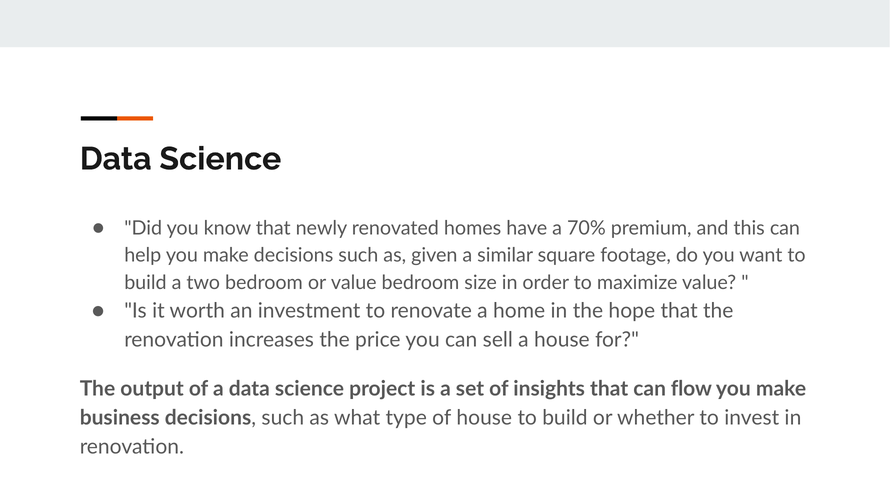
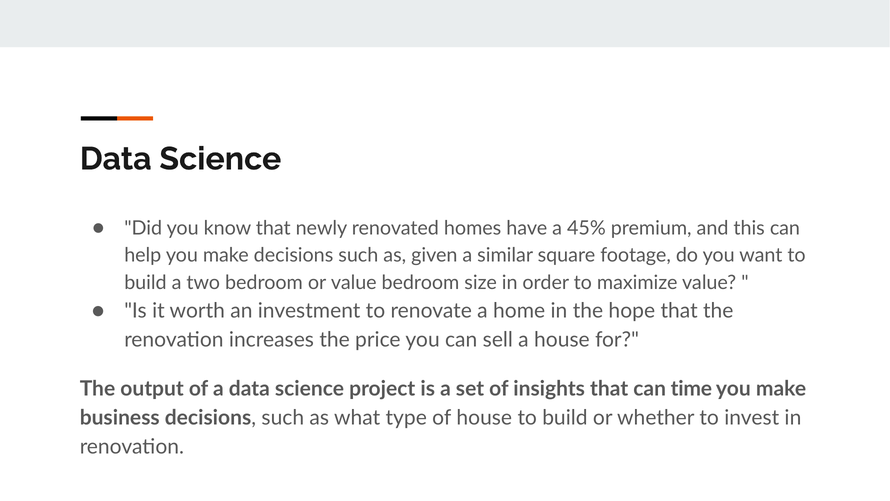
70%: 70% -> 45% (586, 228)
flow: flow -> time (691, 389)
